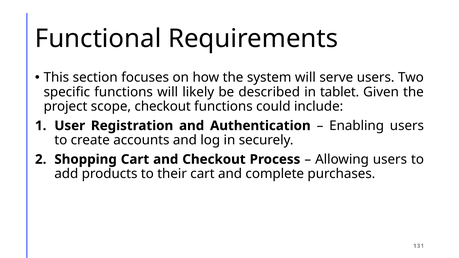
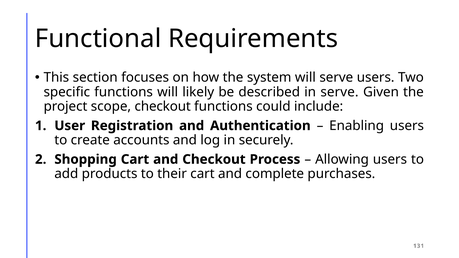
in tablet: tablet -> serve (339, 92)
